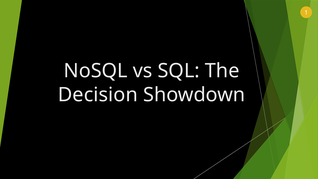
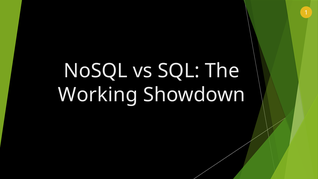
Decision: Decision -> Working (98, 95)
